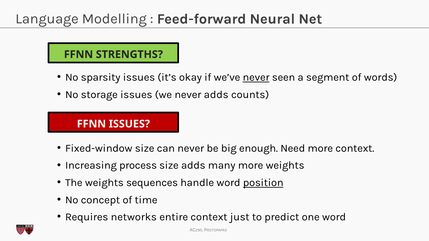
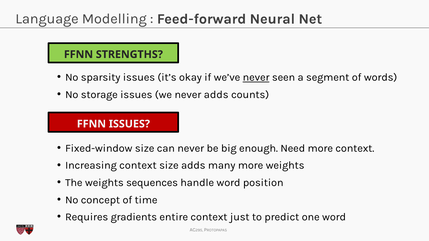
Increasing process: process -> context (138, 166)
position underline: present -> none (263, 183)
networks: networks -> gradients (134, 217)
